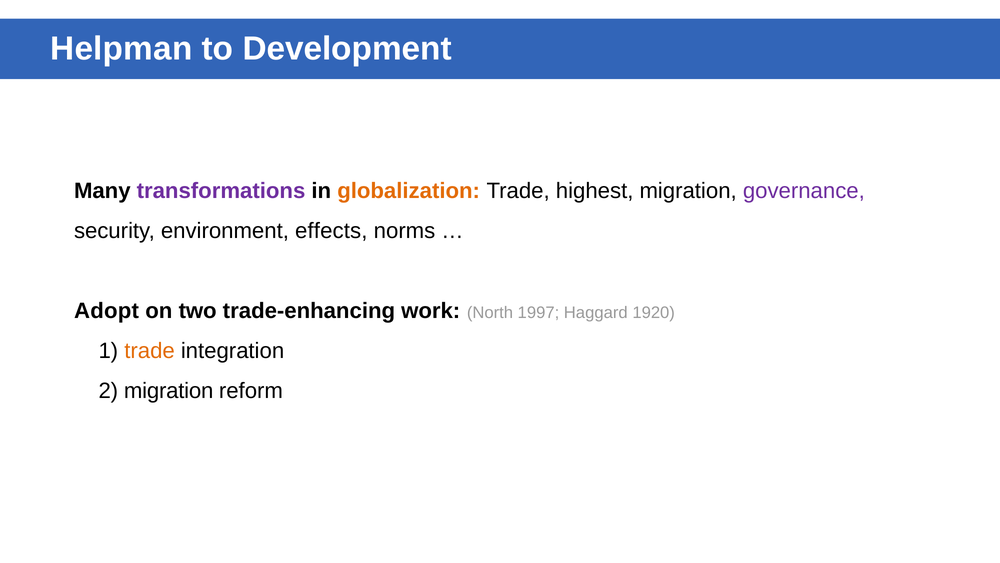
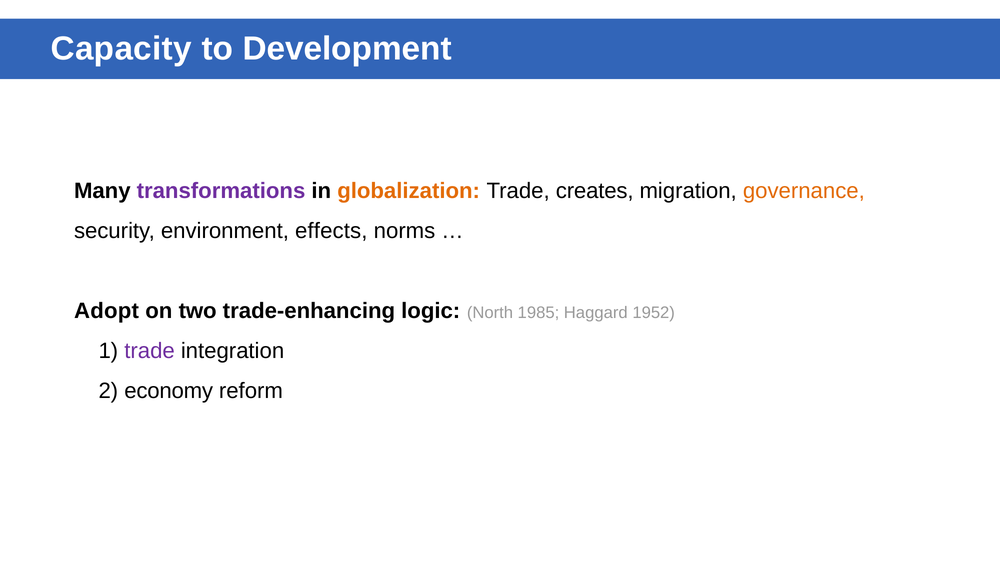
Helpman: Helpman -> Capacity (121, 49)
highest: highest -> creates (595, 191)
governance colour: purple -> orange (804, 191)
work: work -> logic (431, 311)
1997: 1997 -> 1985 (538, 312)
1920: 1920 -> 1952 (654, 312)
trade colour: orange -> purple (150, 350)
2 migration: migration -> economy (169, 390)
